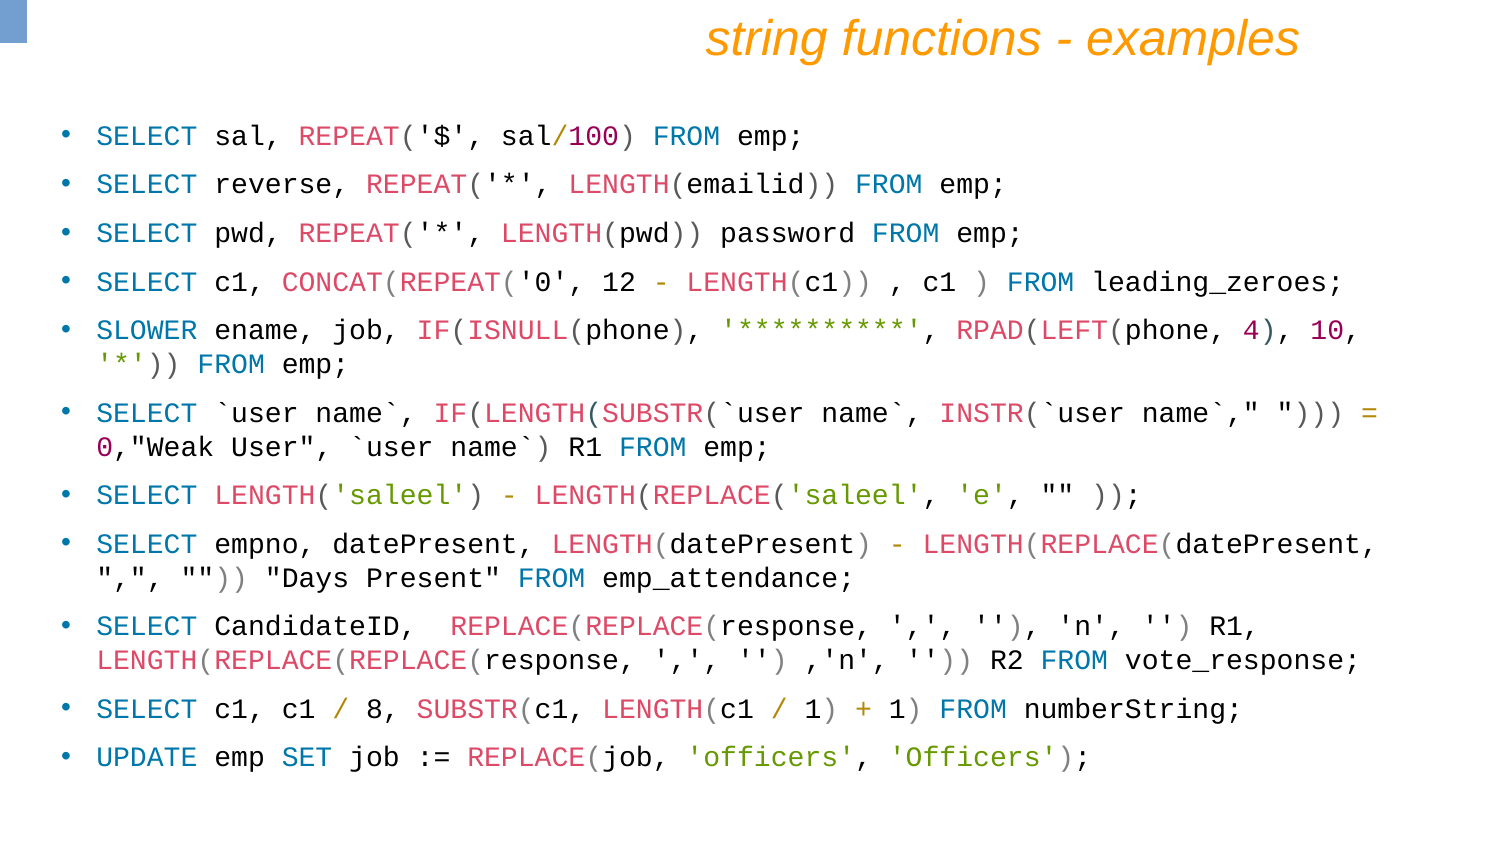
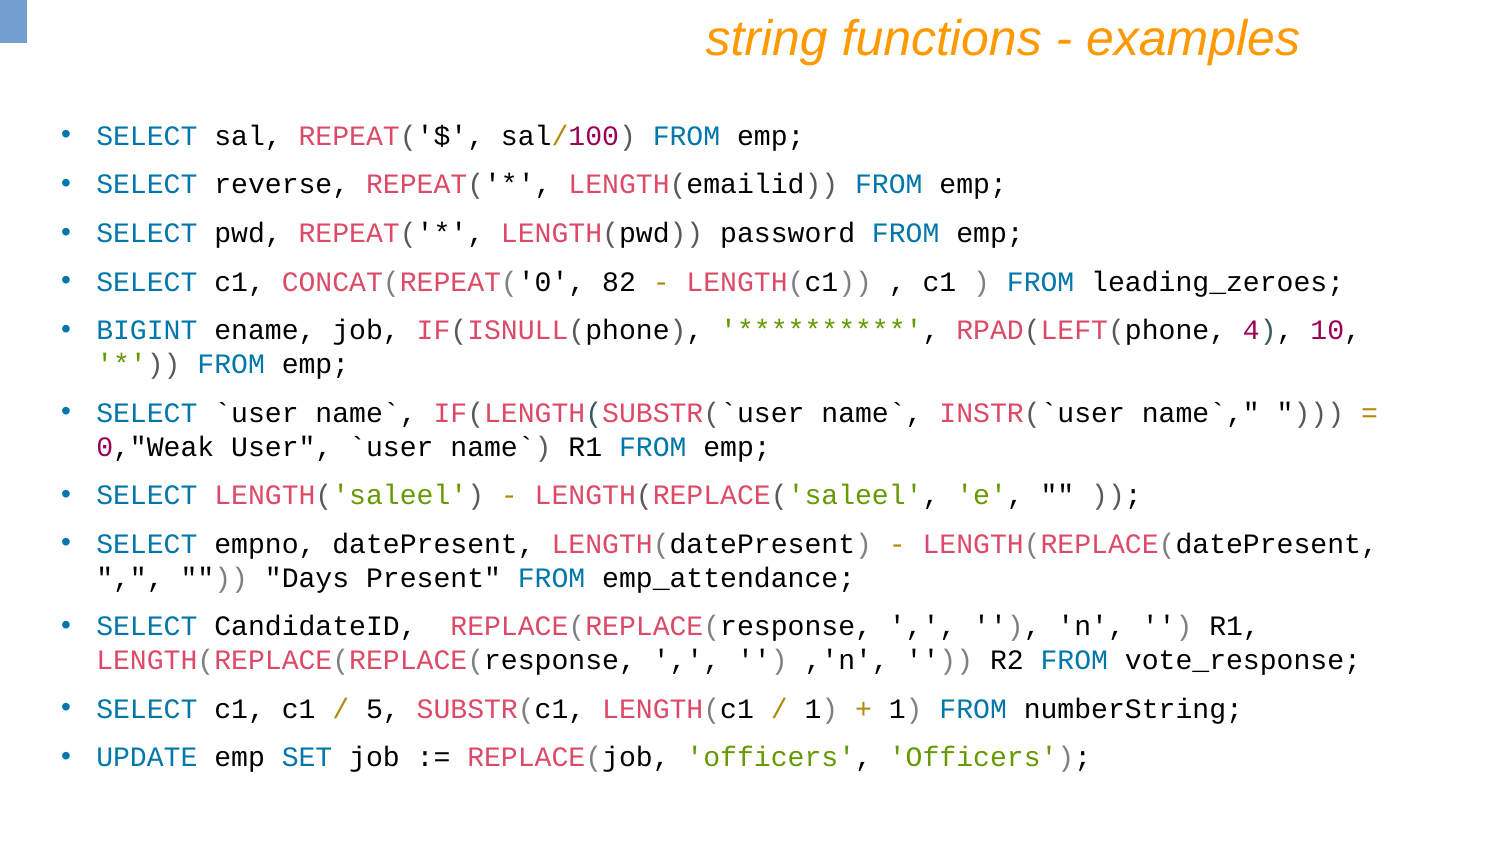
12: 12 -> 82 (619, 282)
SLOWER: SLOWER -> BIGINT (147, 331)
8: 8 -> 5 (383, 709)
